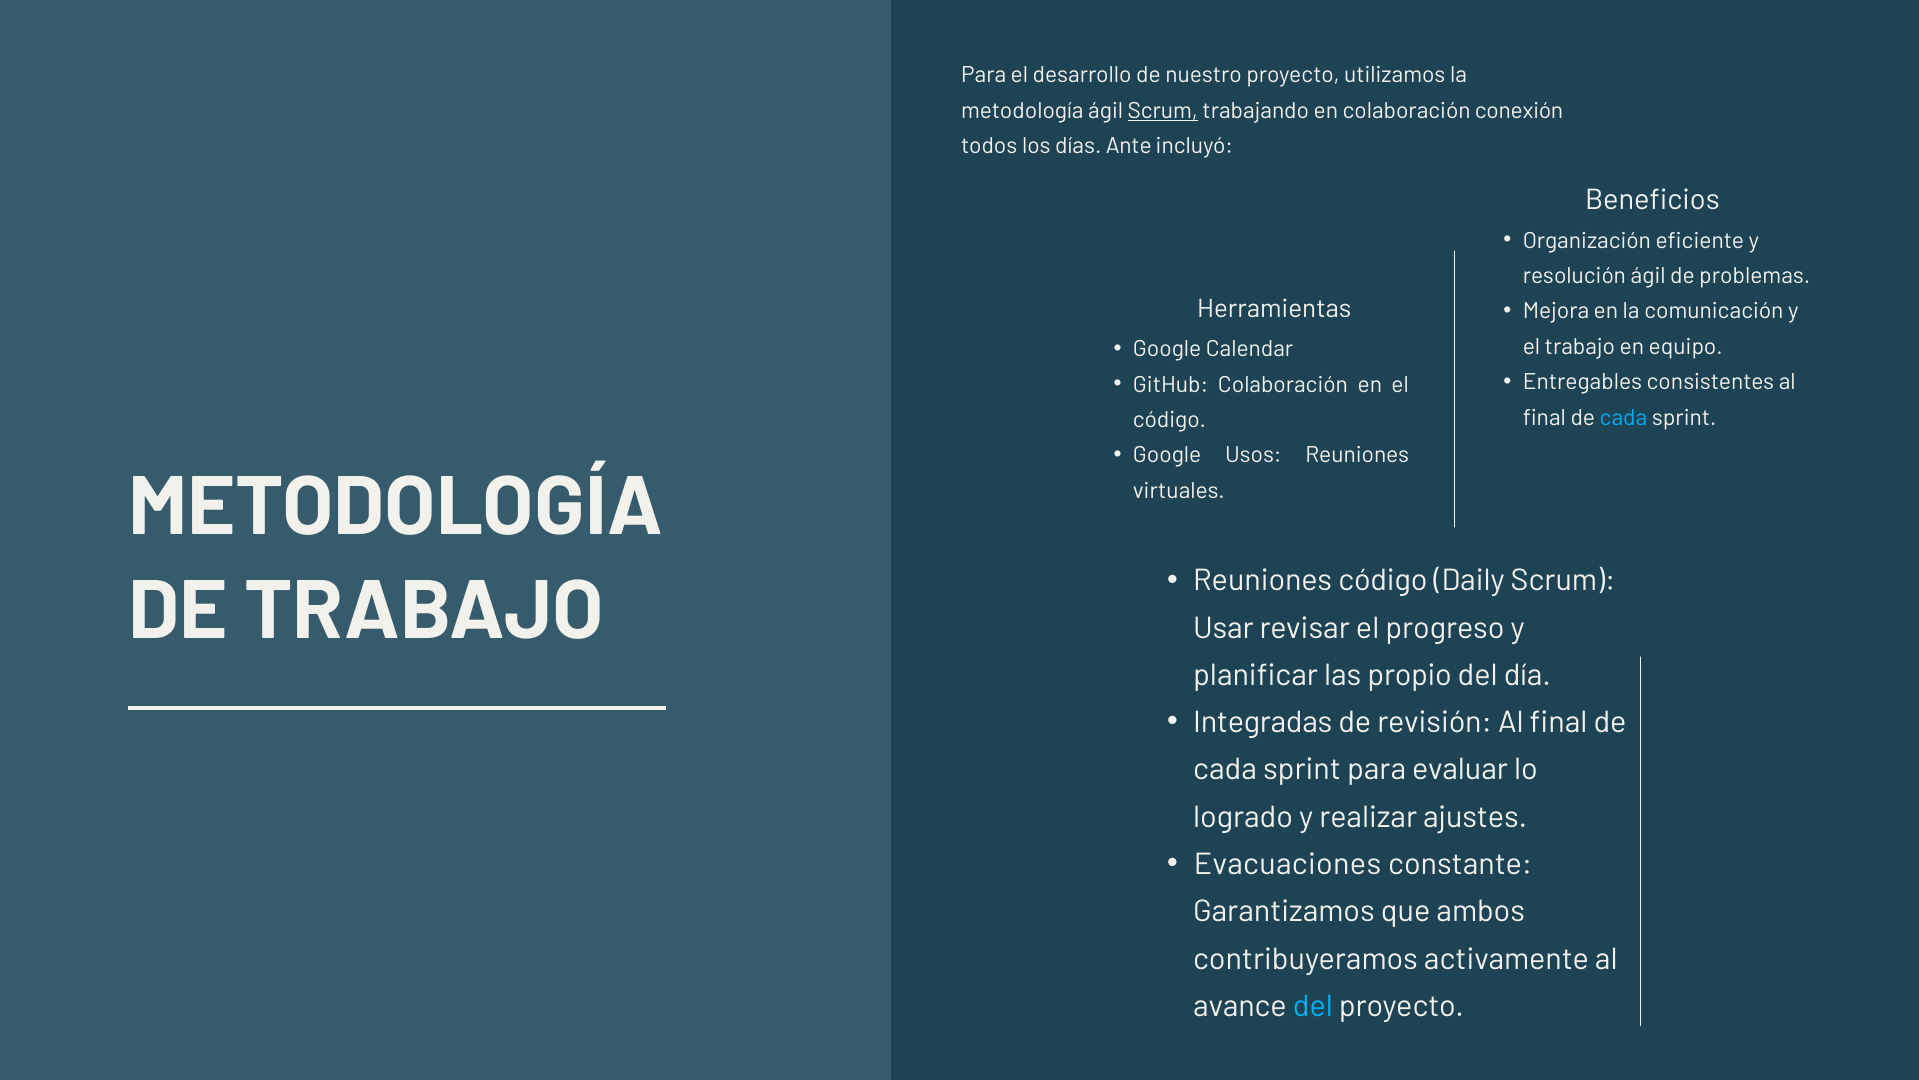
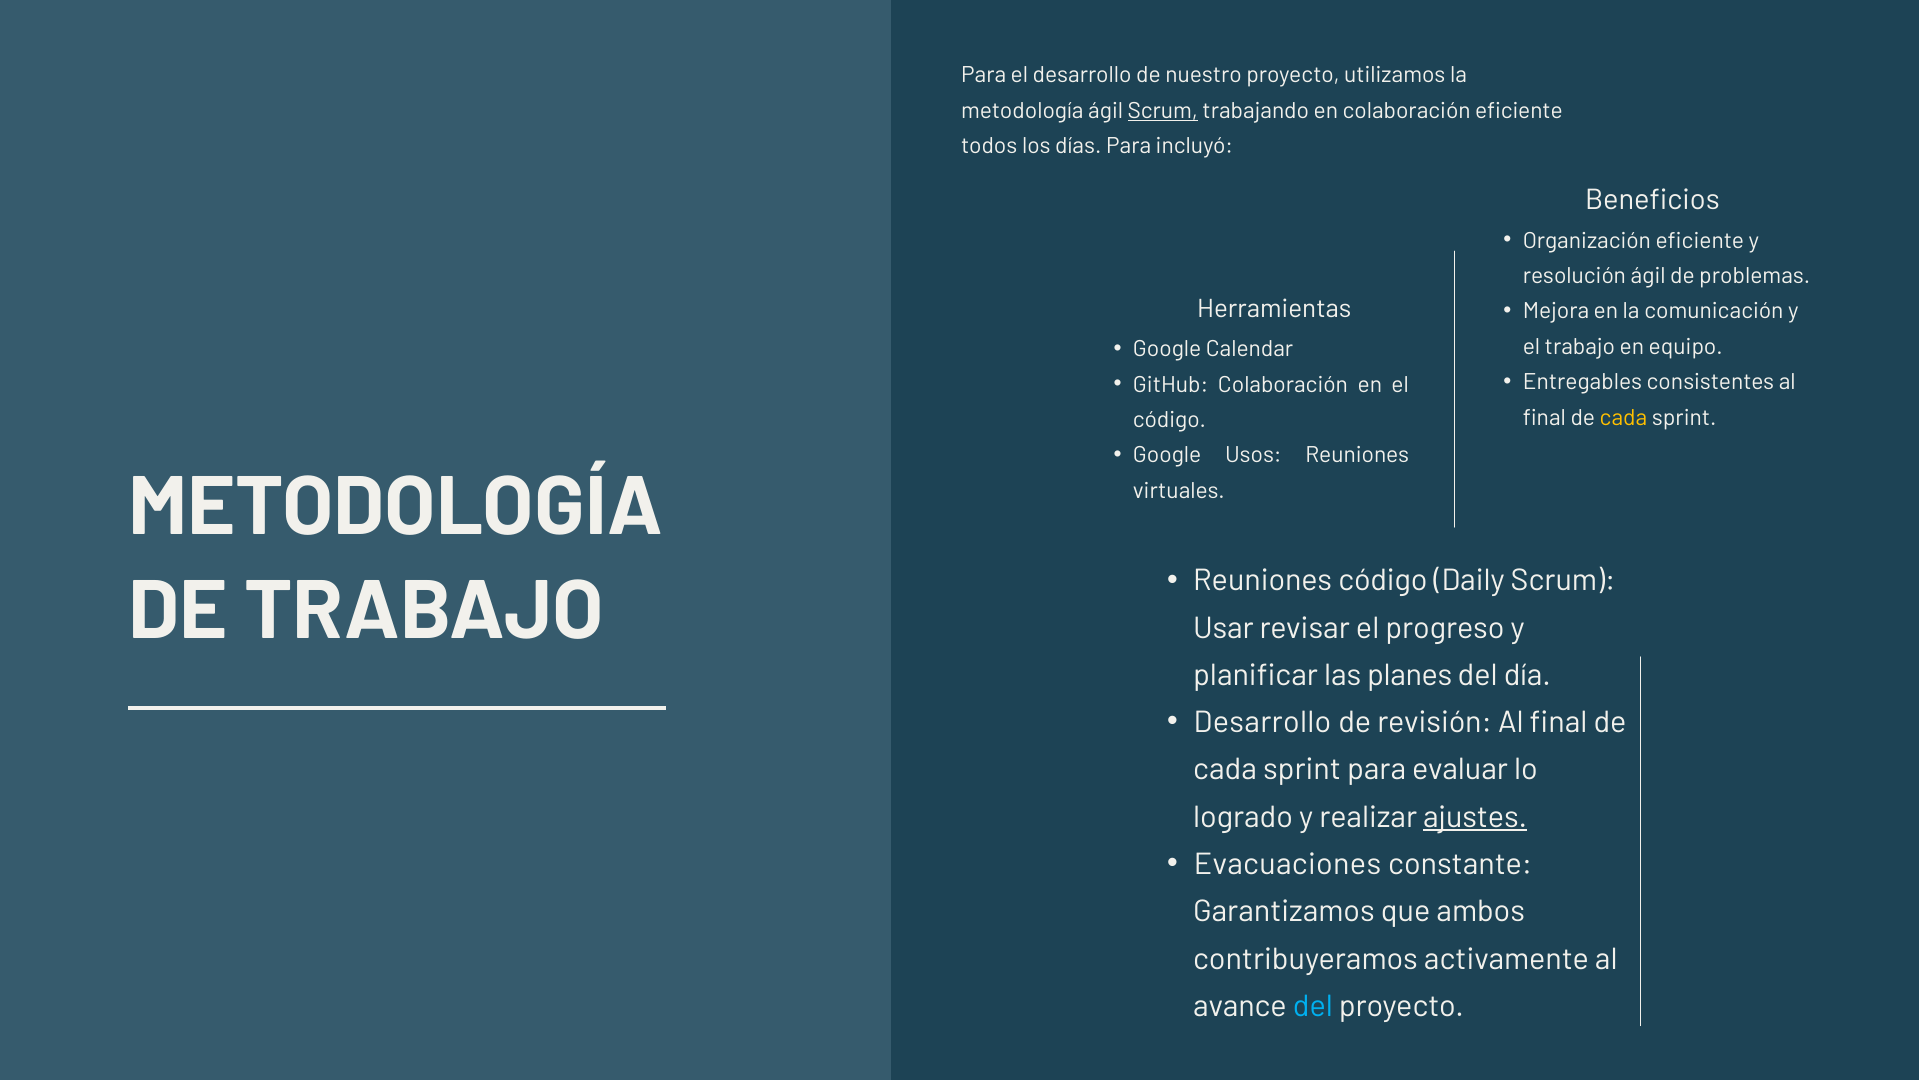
colaboración conexión: conexión -> eficiente (1519, 111)
días Ante: Ante -> Para (1129, 146)
cada colour: light blue -> yellow (1623, 417)
propio: propio -> planes (1410, 675)
Integradas: Integradas -> Desarrollo (1262, 722)
ajustes underline: none -> present (1475, 817)
